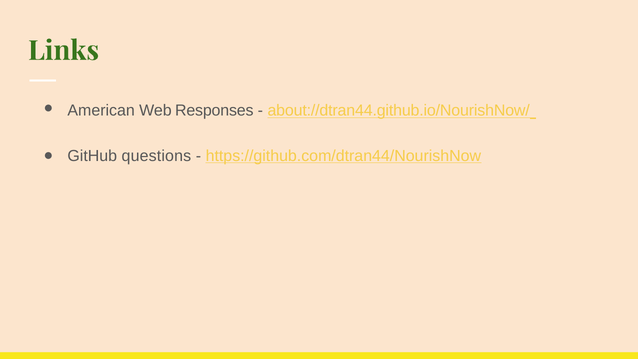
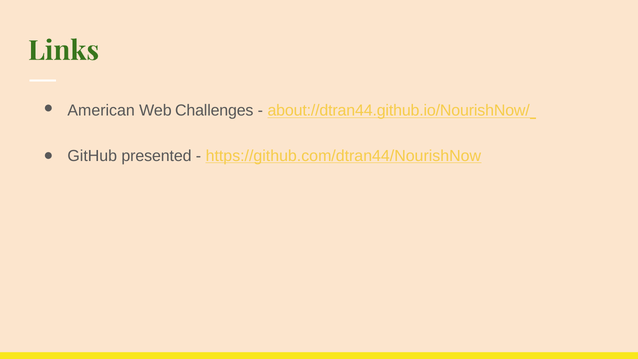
Responses: Responses -> Challenges (214, 111)
questions: questions -> presented (157, 156)
